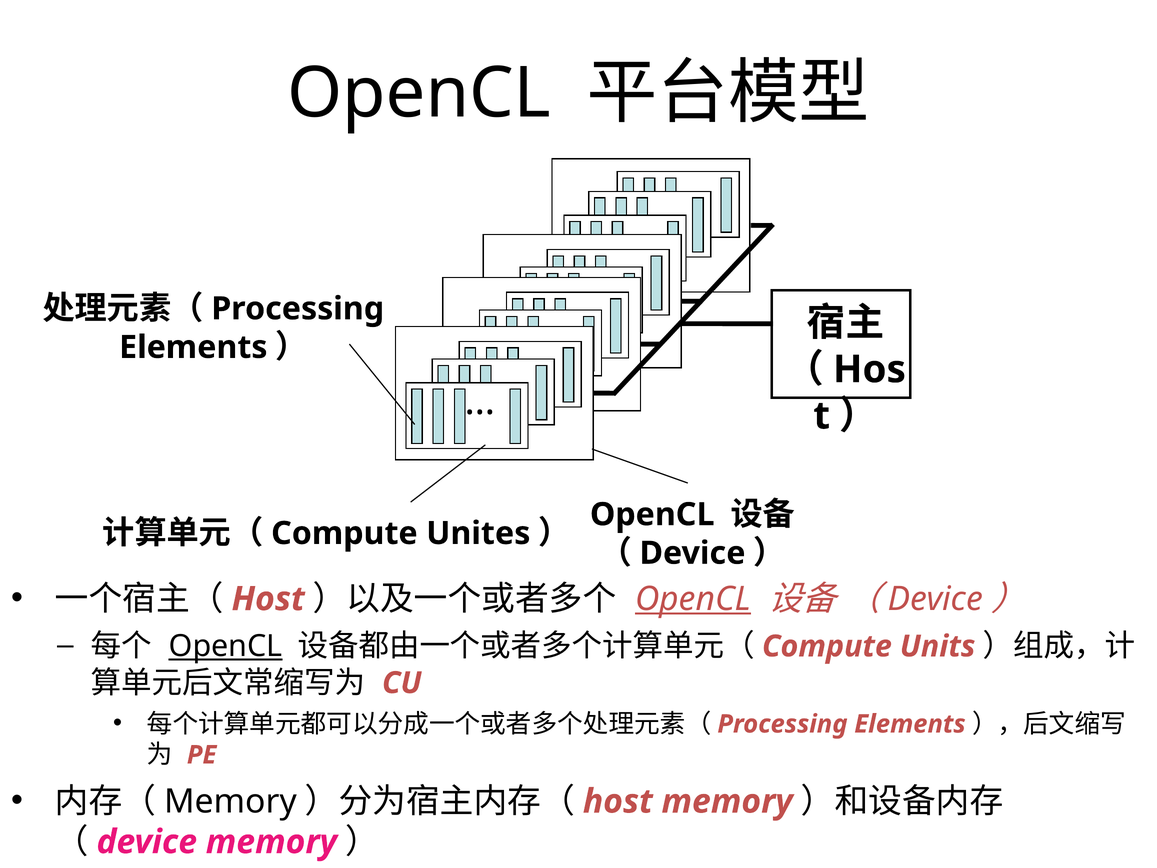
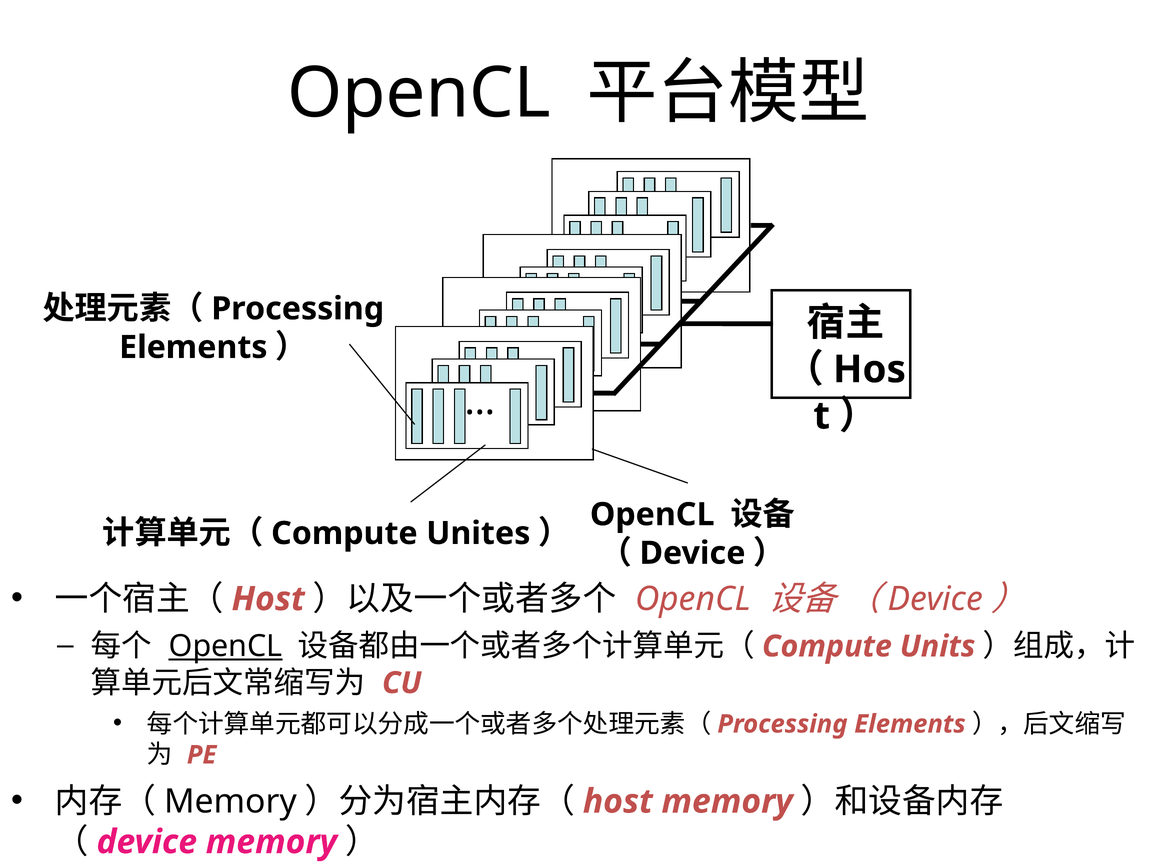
OpenCL underline: present -> none (693, 599)
